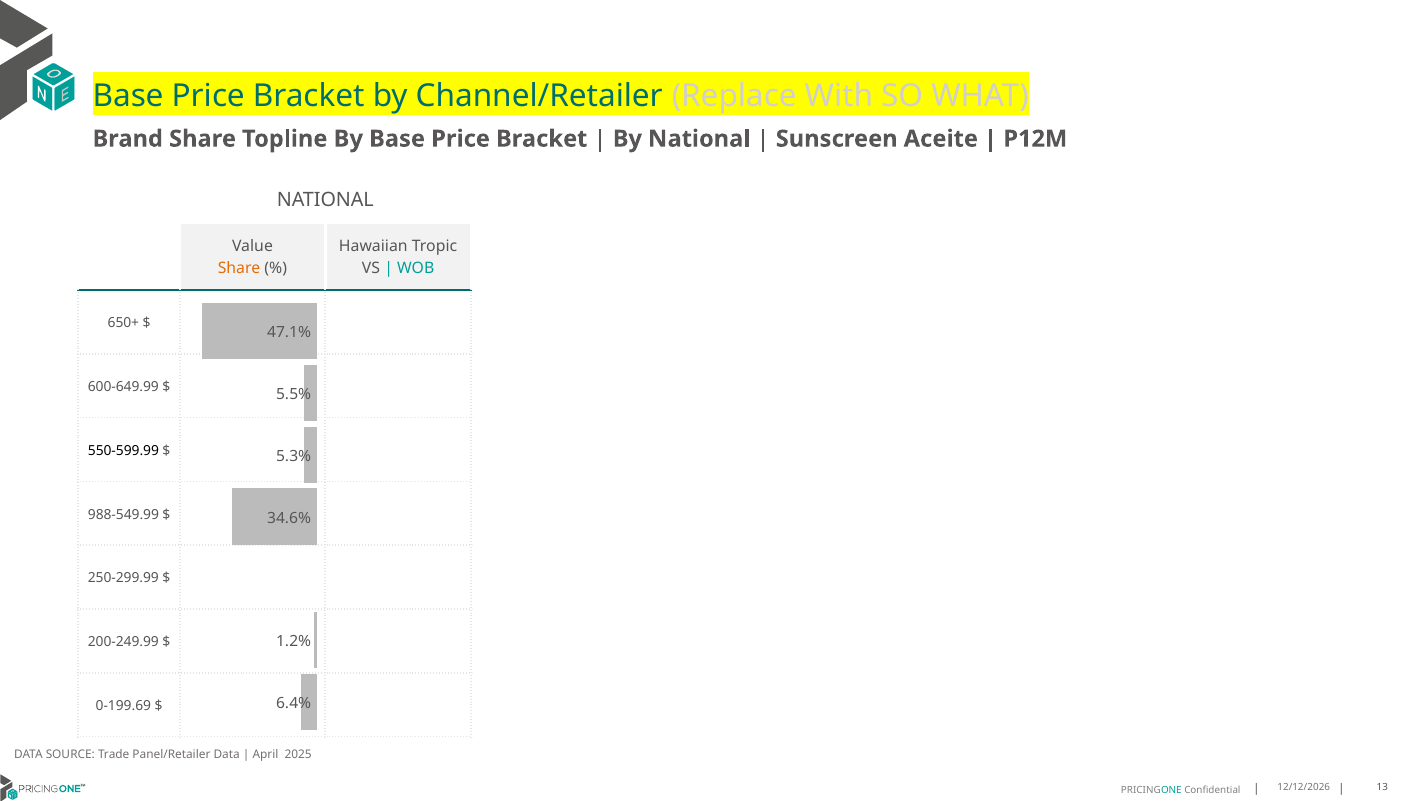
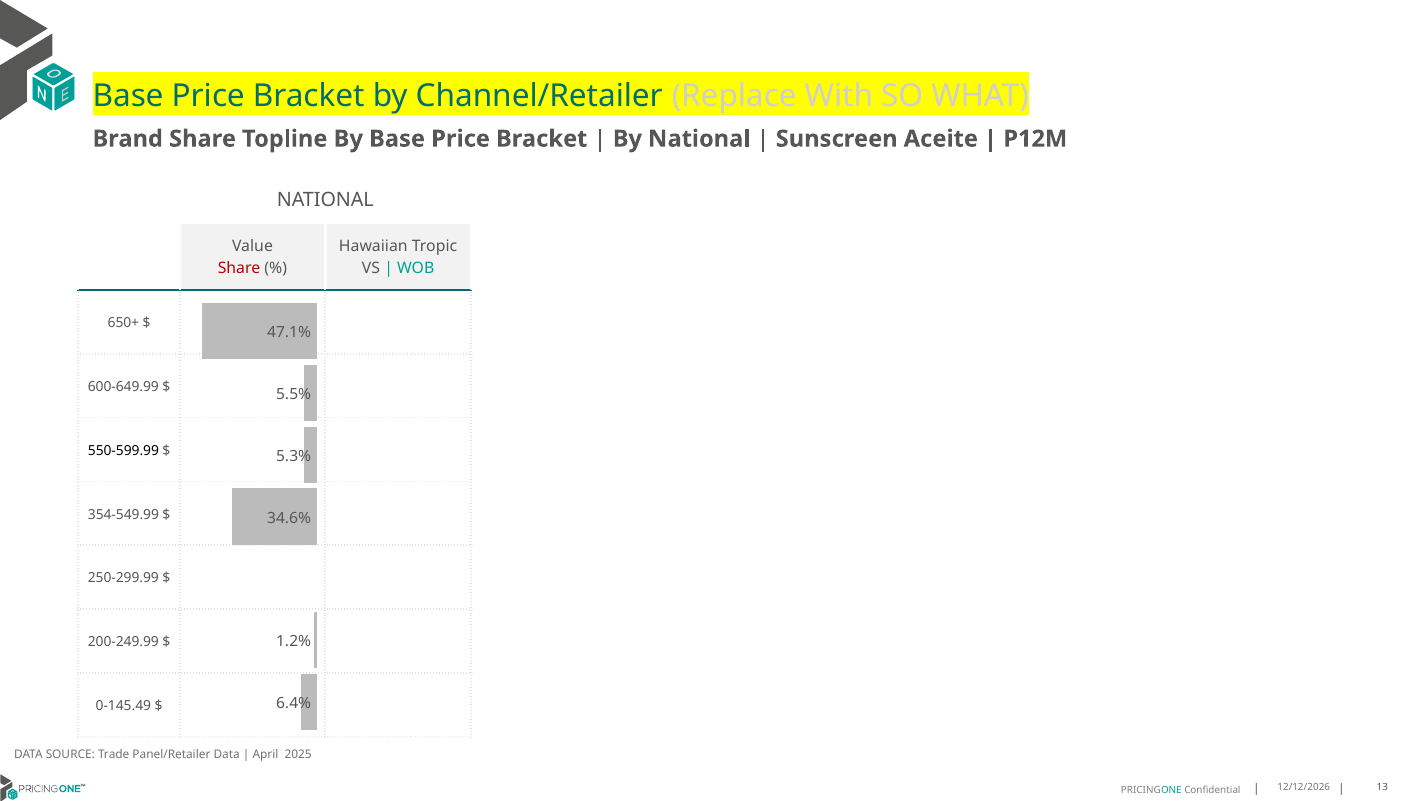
Share colour: orange -> red (239, 268)
988-549.99: 988-549.99 -> 354-549.99 (123, 514)
0-199.69: 0-199.69 -> 0-145.49 (123, 705)
